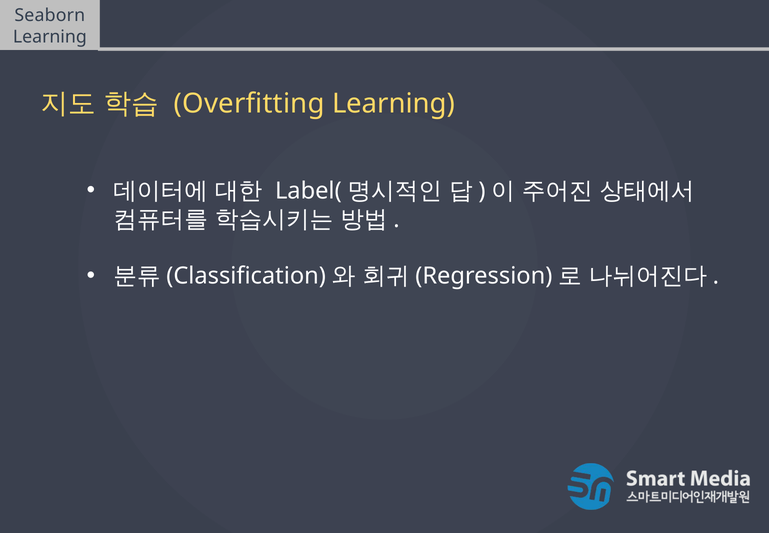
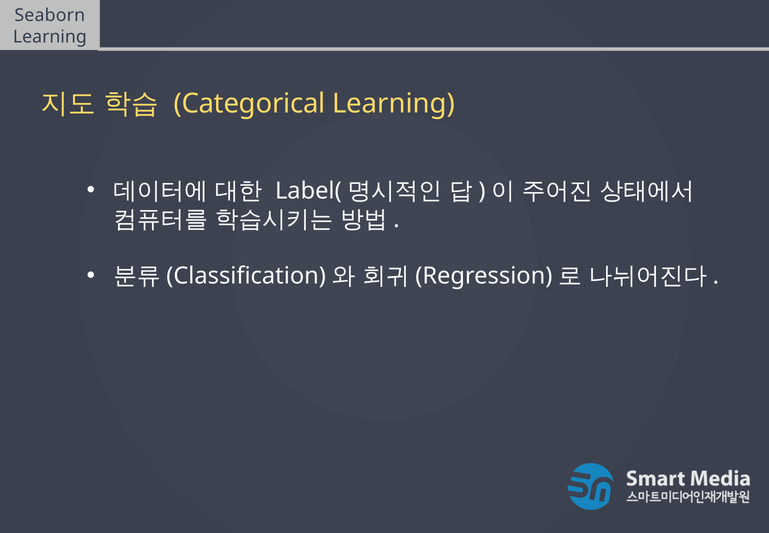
Overfitting: Overfitting -> Categorical (250, 104)
